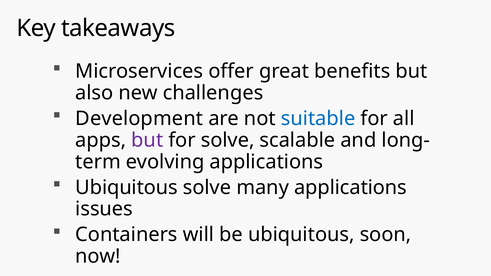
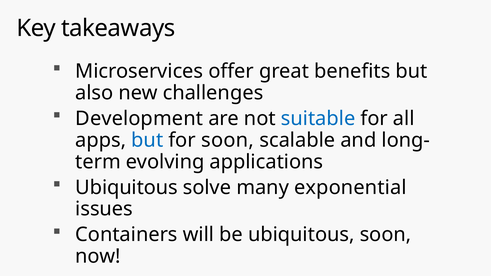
but colour: purple -> blue (147, 140)
for solve: solve -> soon (228, 140)
many applications: applications -> exponential (350, 187)
